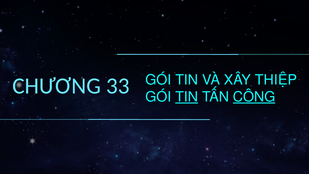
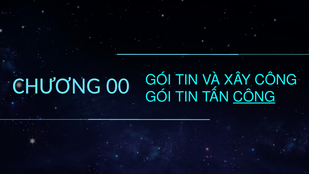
33: 33 -> 00 (118, 86)
XÂY THIỆP: THIỆP -> CÔNG (276, 80)
TIN underline: present -> none (187, 97)
